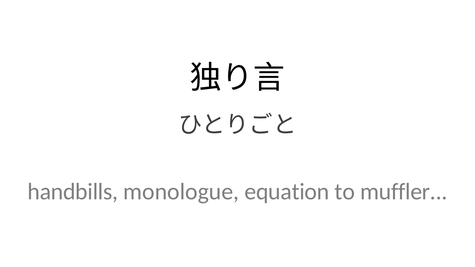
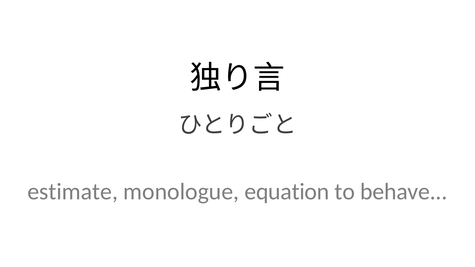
handbills: handbills -> estimate (73, 192)
muffler: muffler -> behave (404, 192)
